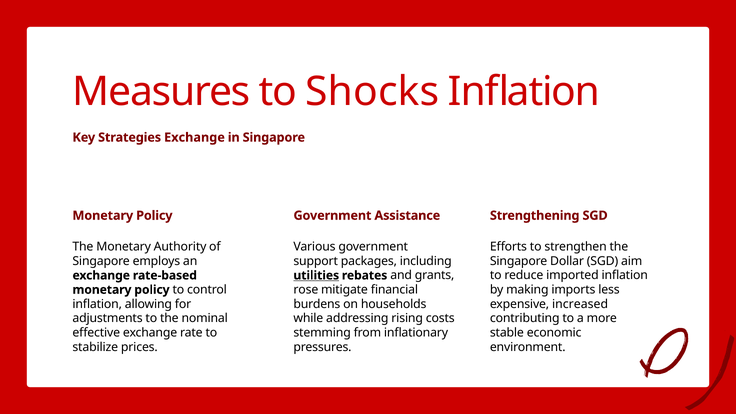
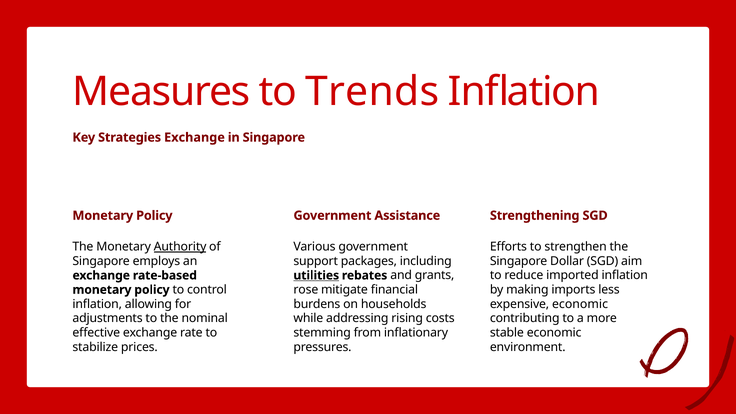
Shocks: Shocks -> Trends (372, 92)
Authority underline: none -> present (180, 247)
expensive increased: increased -> economic (580, 304)
